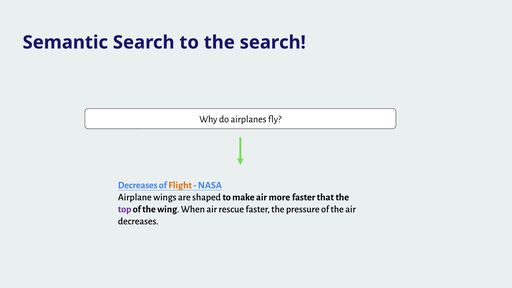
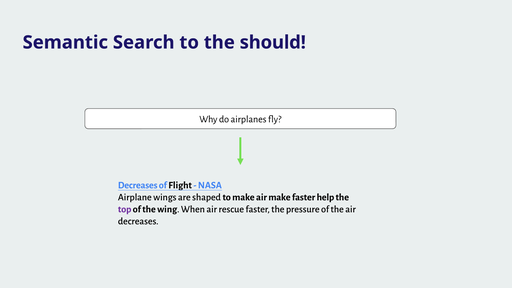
the search: search -> should (273, 42)
Flight colour: orange -> black (180, 185)
air more: more -> make (280, 197)
that: that -> help (325, 197)
